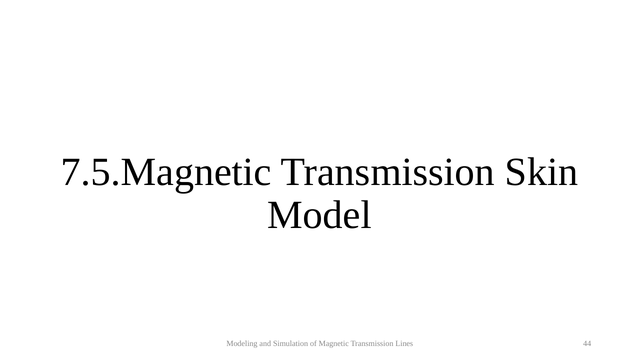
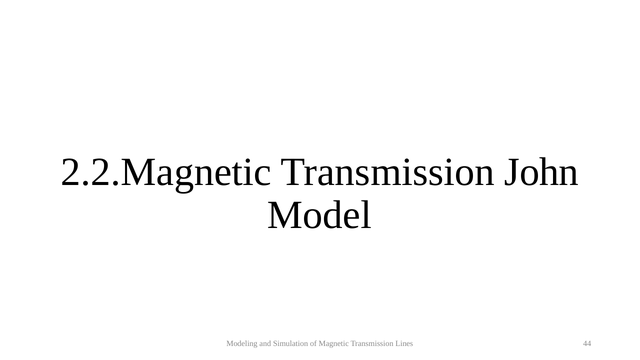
7.5.Magnetic: 7.5.Magnetic -> 2.2.Magnetic (166, 172)
Skin: Skin -> John (542, 172)
